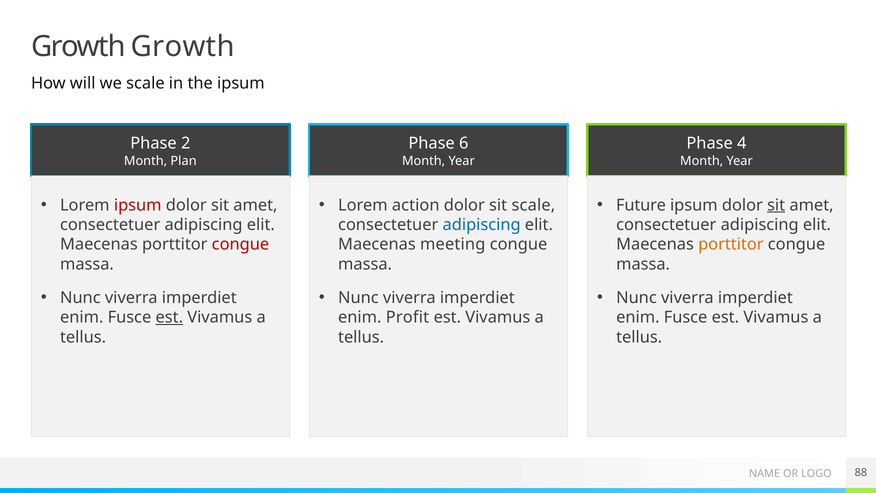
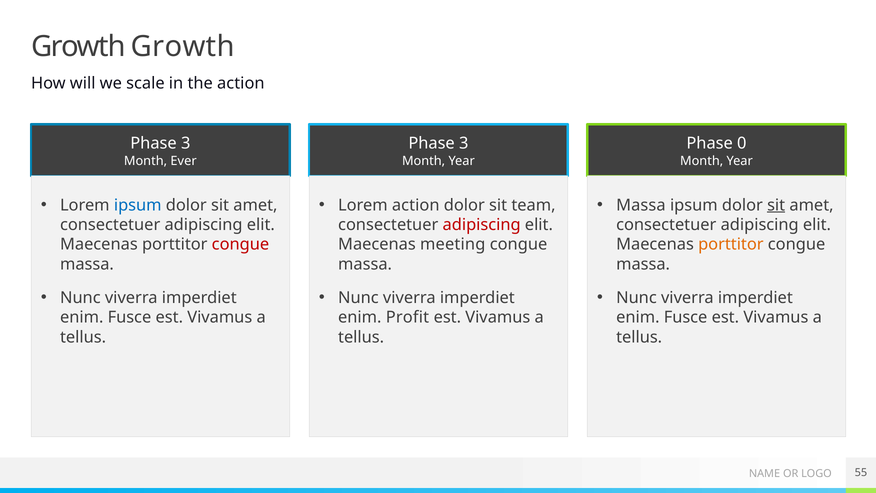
the ipsum: ipsum -> action (241, 83)
2: 2 -> 3 (186, 143)
6: 6 -> 3 (464, 143)
4: 4 -> 0 (742, 143)
Plan: Plan -> Ever (184, 161)
ipsum colour: red -> blue (138, 205)
sit scale: scale -> team (533, 205)
Future: Future -> Massa (641, 205)
adipiscing colour: blue -> red (482, 225)
est underline: present -> none (169, 317)
88: 88 -> 55 (861, 472)
